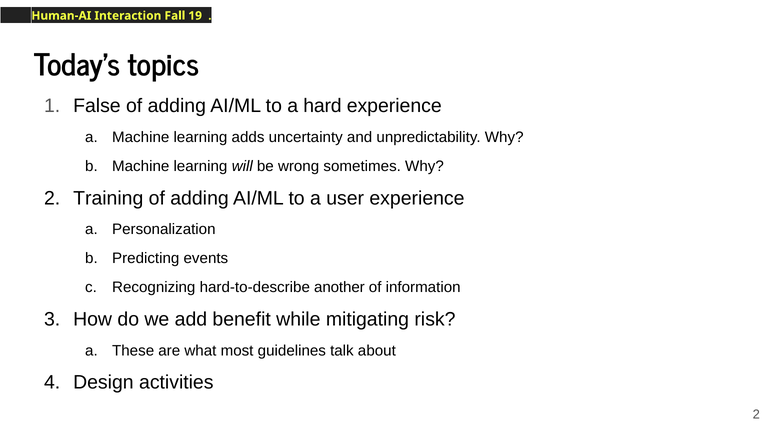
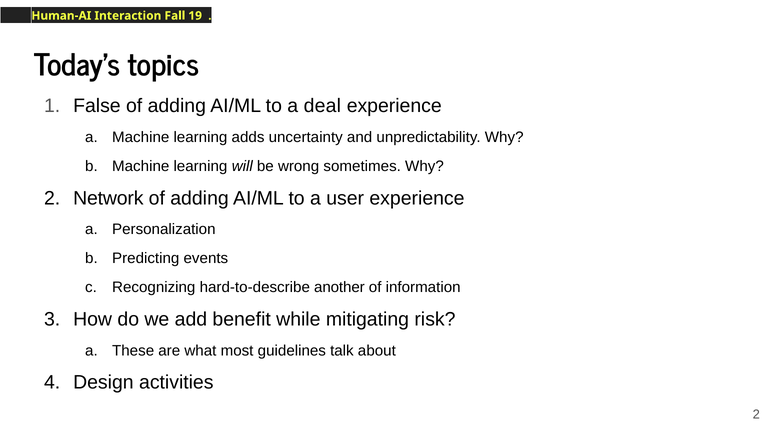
hard: hard -> deal (322, 106)
Training: Training -> Network (108, 198)
